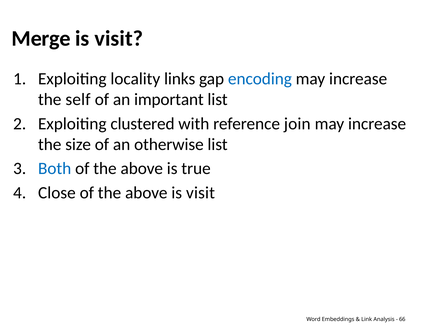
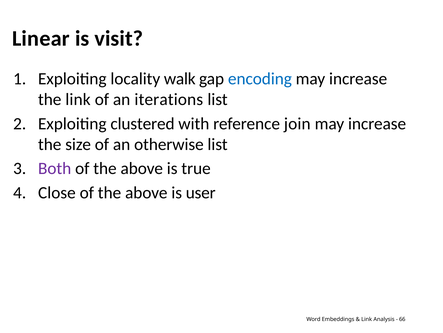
Merge: Merge -> Linear (41, 38)
links: links -> walk (180, 79)
the self: self -> link (78, 99)
important: important -> iterations (169, 99)
Both colour: blue -> purple (55, 168)
above is visit: visit -> user (201, 192)
